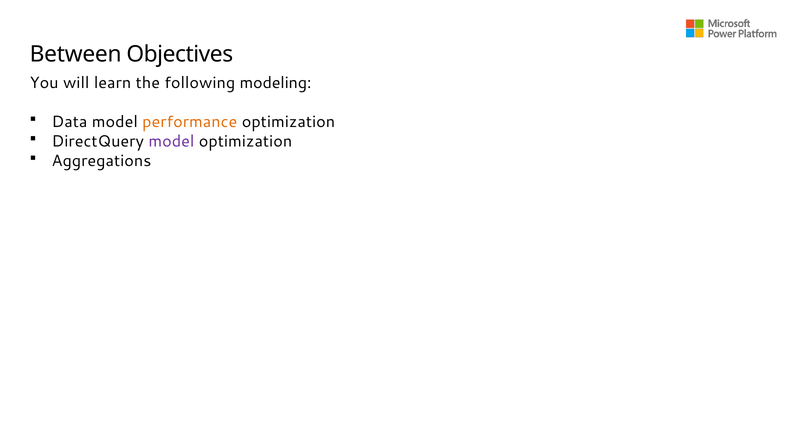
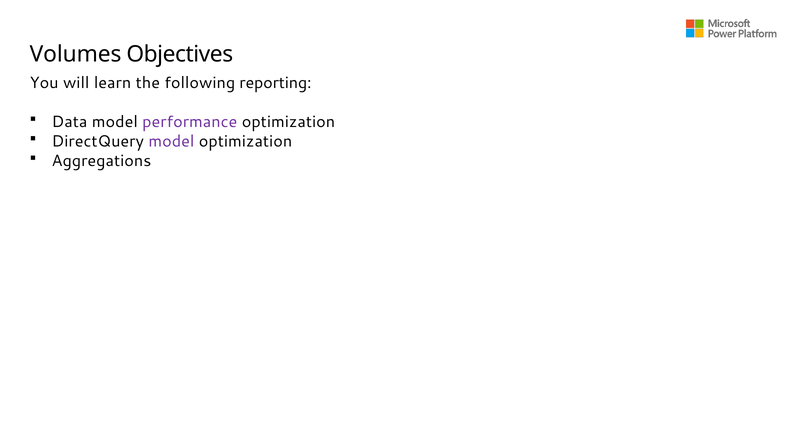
Between: Between -> Volumes (76, 54)
modeling: modeling -> reporting (275, 83)
performance colour: orange -> purple (190, 122)
